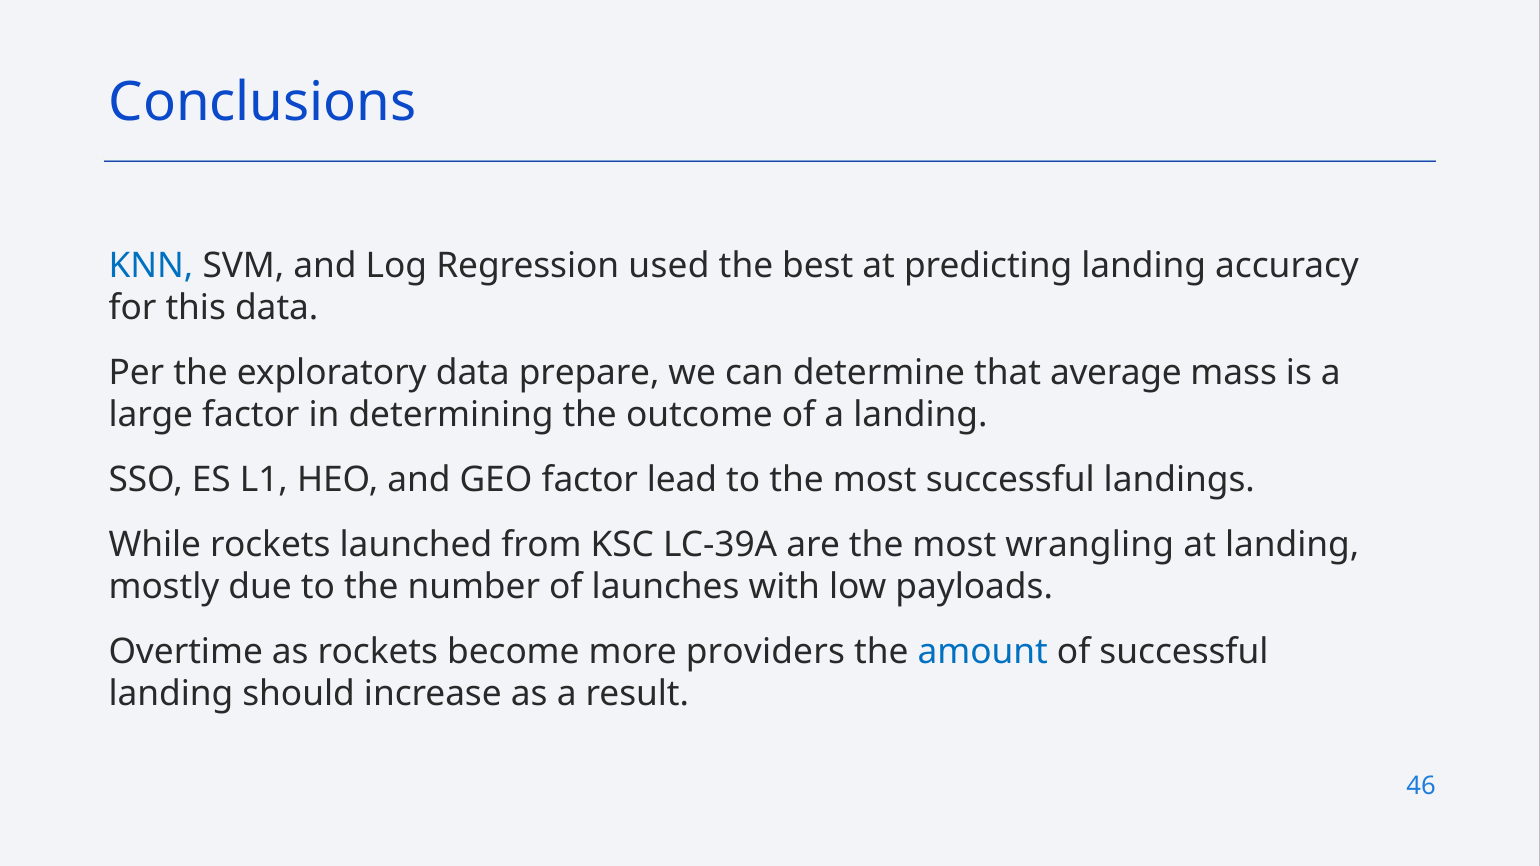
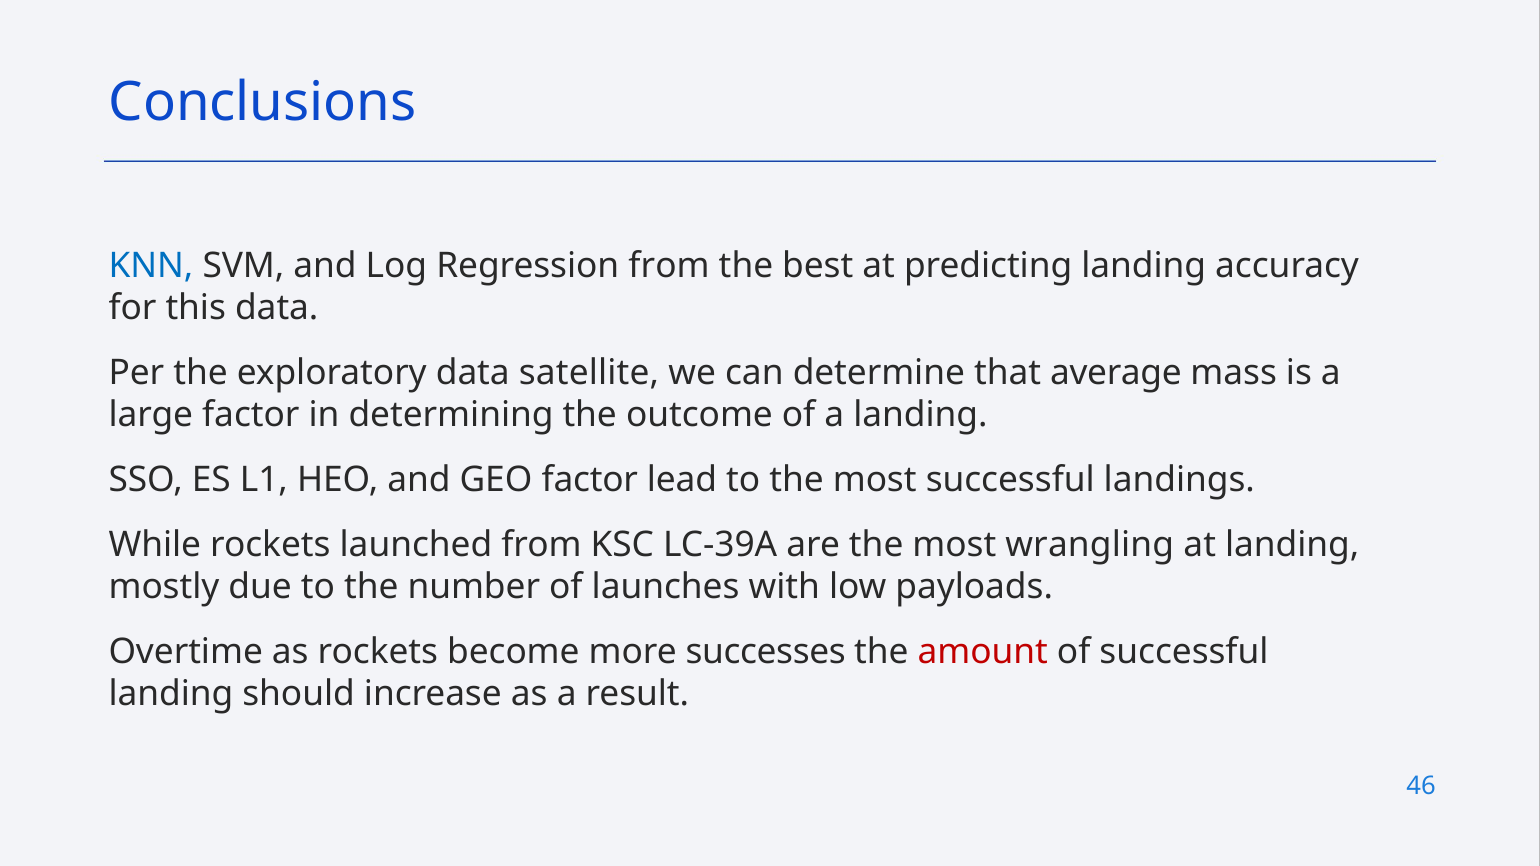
Regression used: used -> from (669, 266)
prepare: prepare -> satellite (589, 373)
providers: providers -> successes (766, 652)
amount colour: blue -> red (983, 652)
